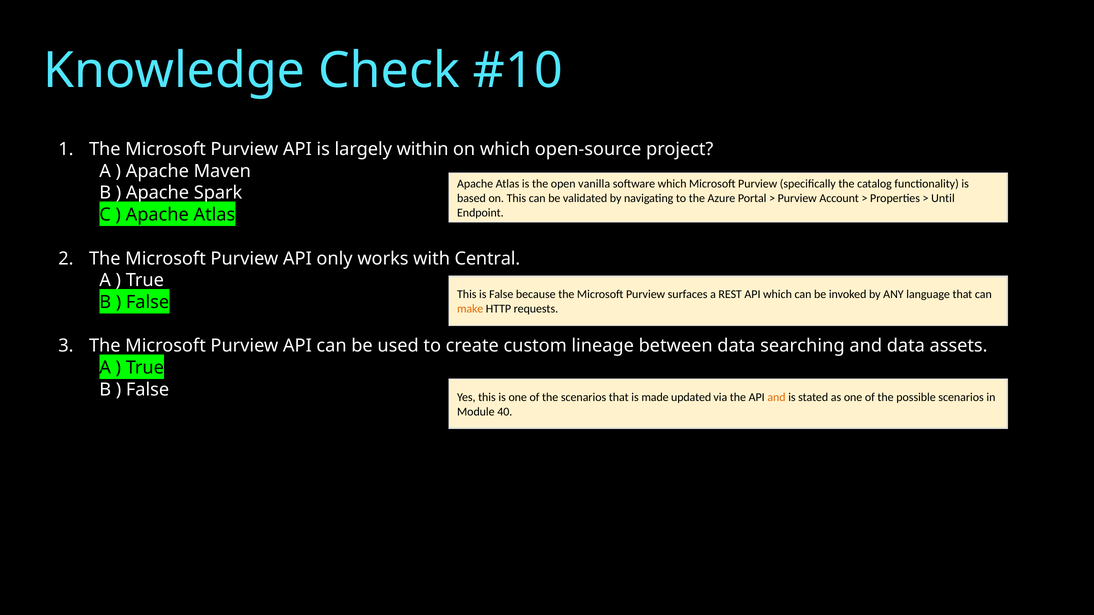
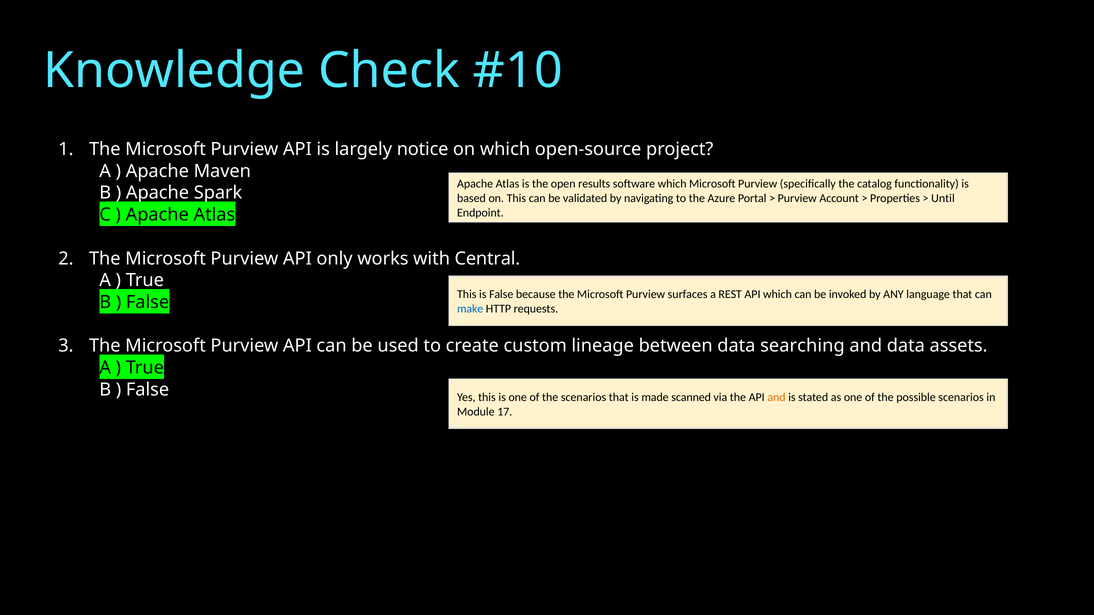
within: within -> notice (423, 149)
vanilla: vanilla -> results (594, 184)
make colour: orange -> blue (470, 309)
updated: updated -> scanned (691, 398)
40: 40 -> 17 (505, 412)
